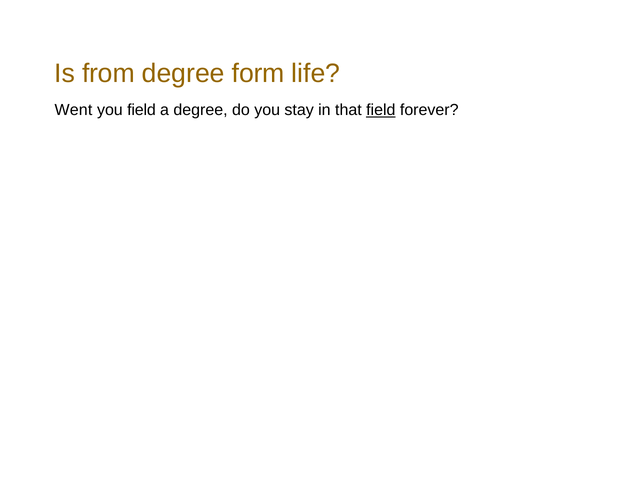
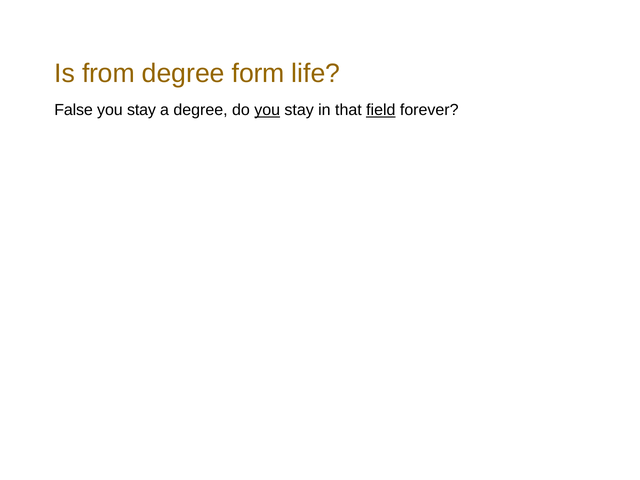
Went: Went -> False (74, 110)
field: field -> stay (141, 110)
you underline: none -> present (267, 110)
